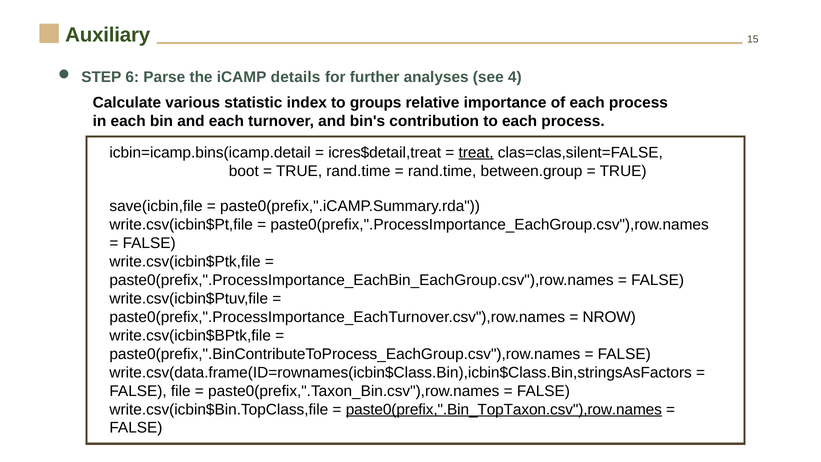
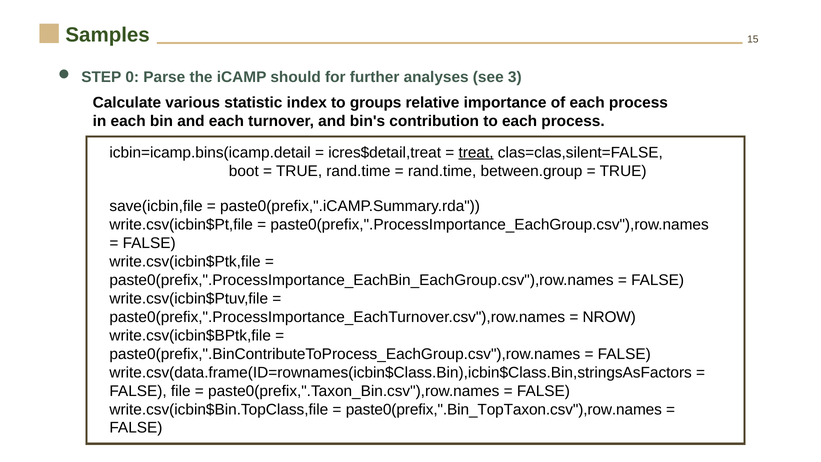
Auxiliary: Auxiliary -> Samples (108, 35)
6: 6 -> 0 (132, 77)
details: details -> should (296, 77)
4: 4 -> 3 (515, 77)
paste0(prefix,".Bin_TopTaxon.csv"),row.names underline: present -> none (504, 409)
